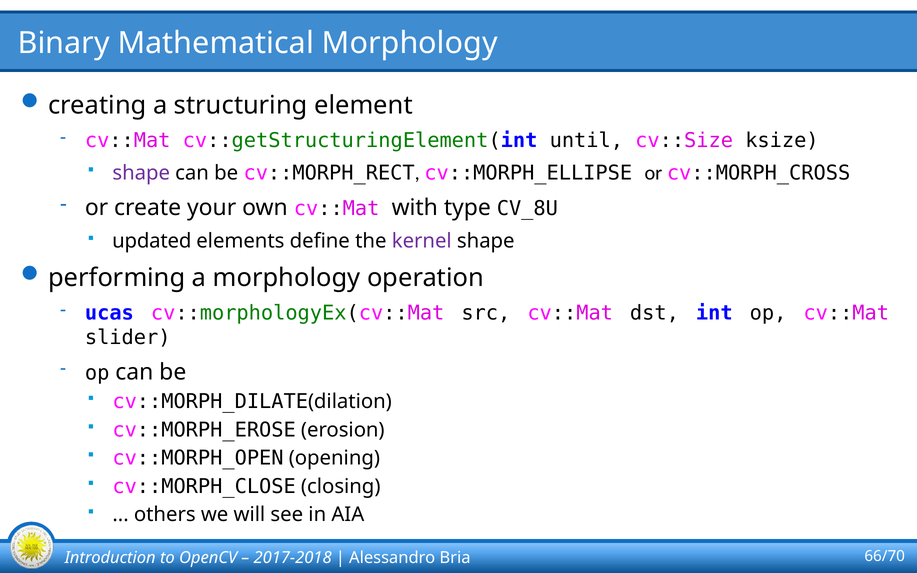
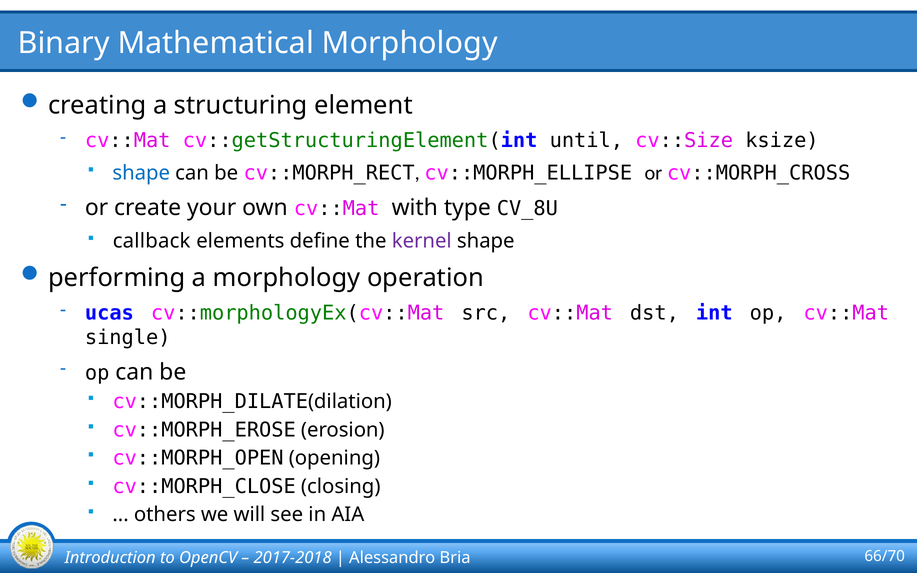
shape colour: purple -> blue (141, 173)
updated: updated -> callback (152, 241)
slider: slider -> single (128, 337)
